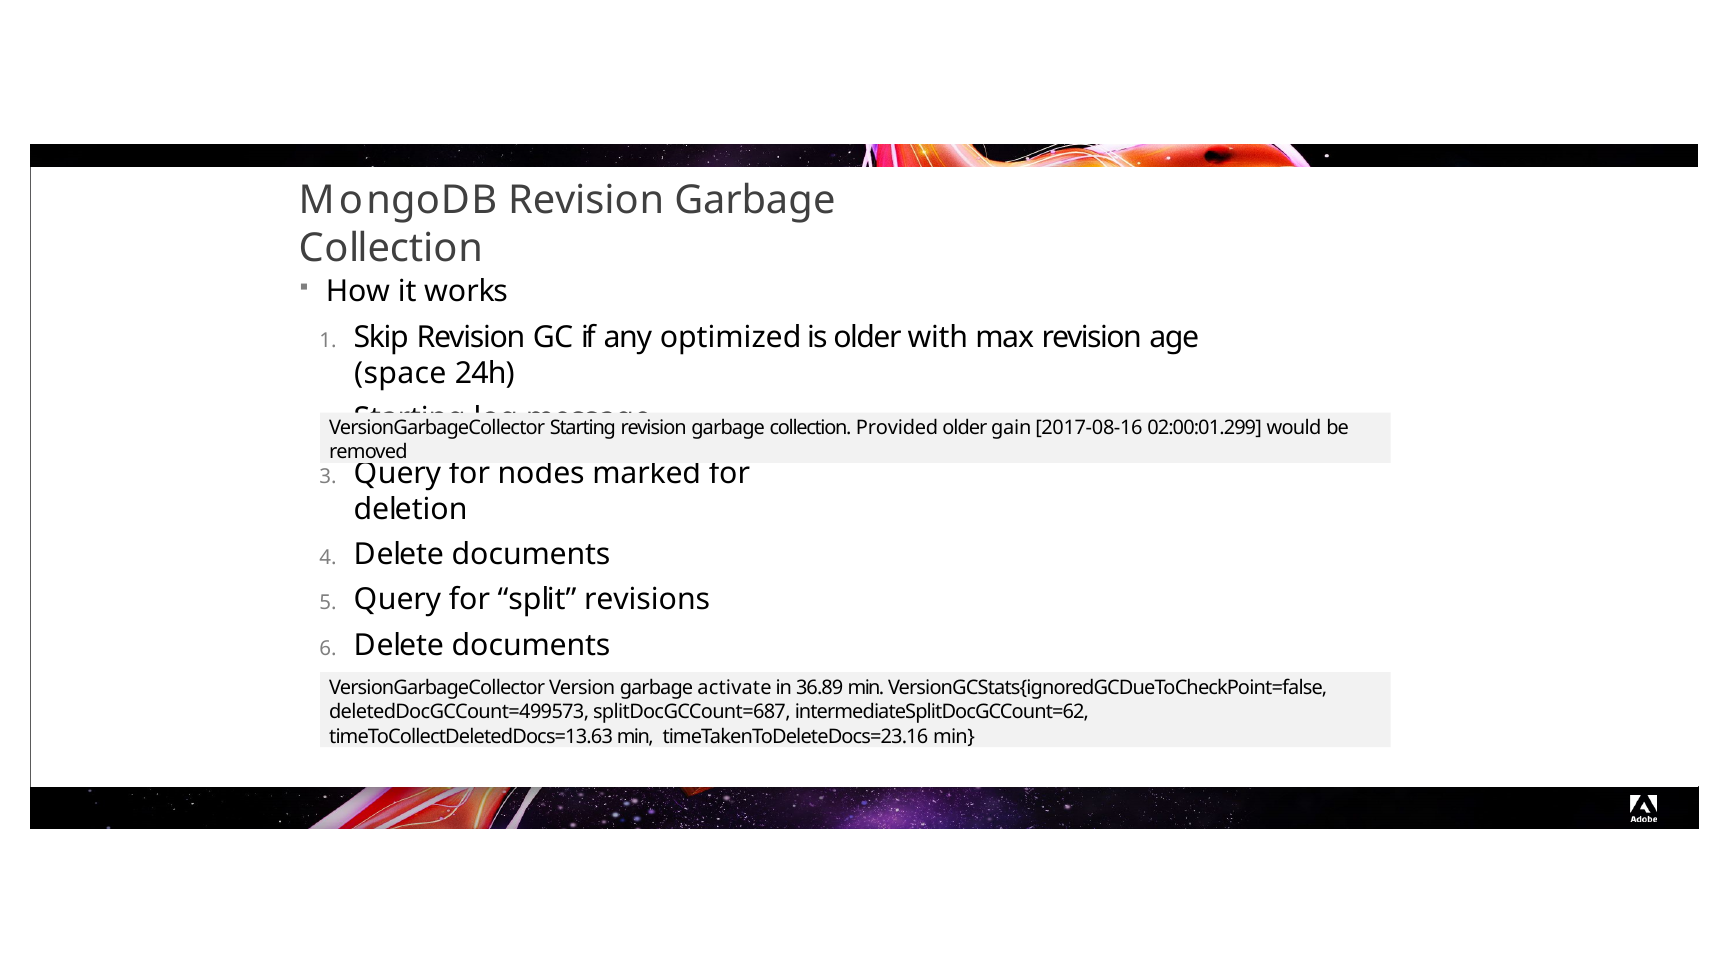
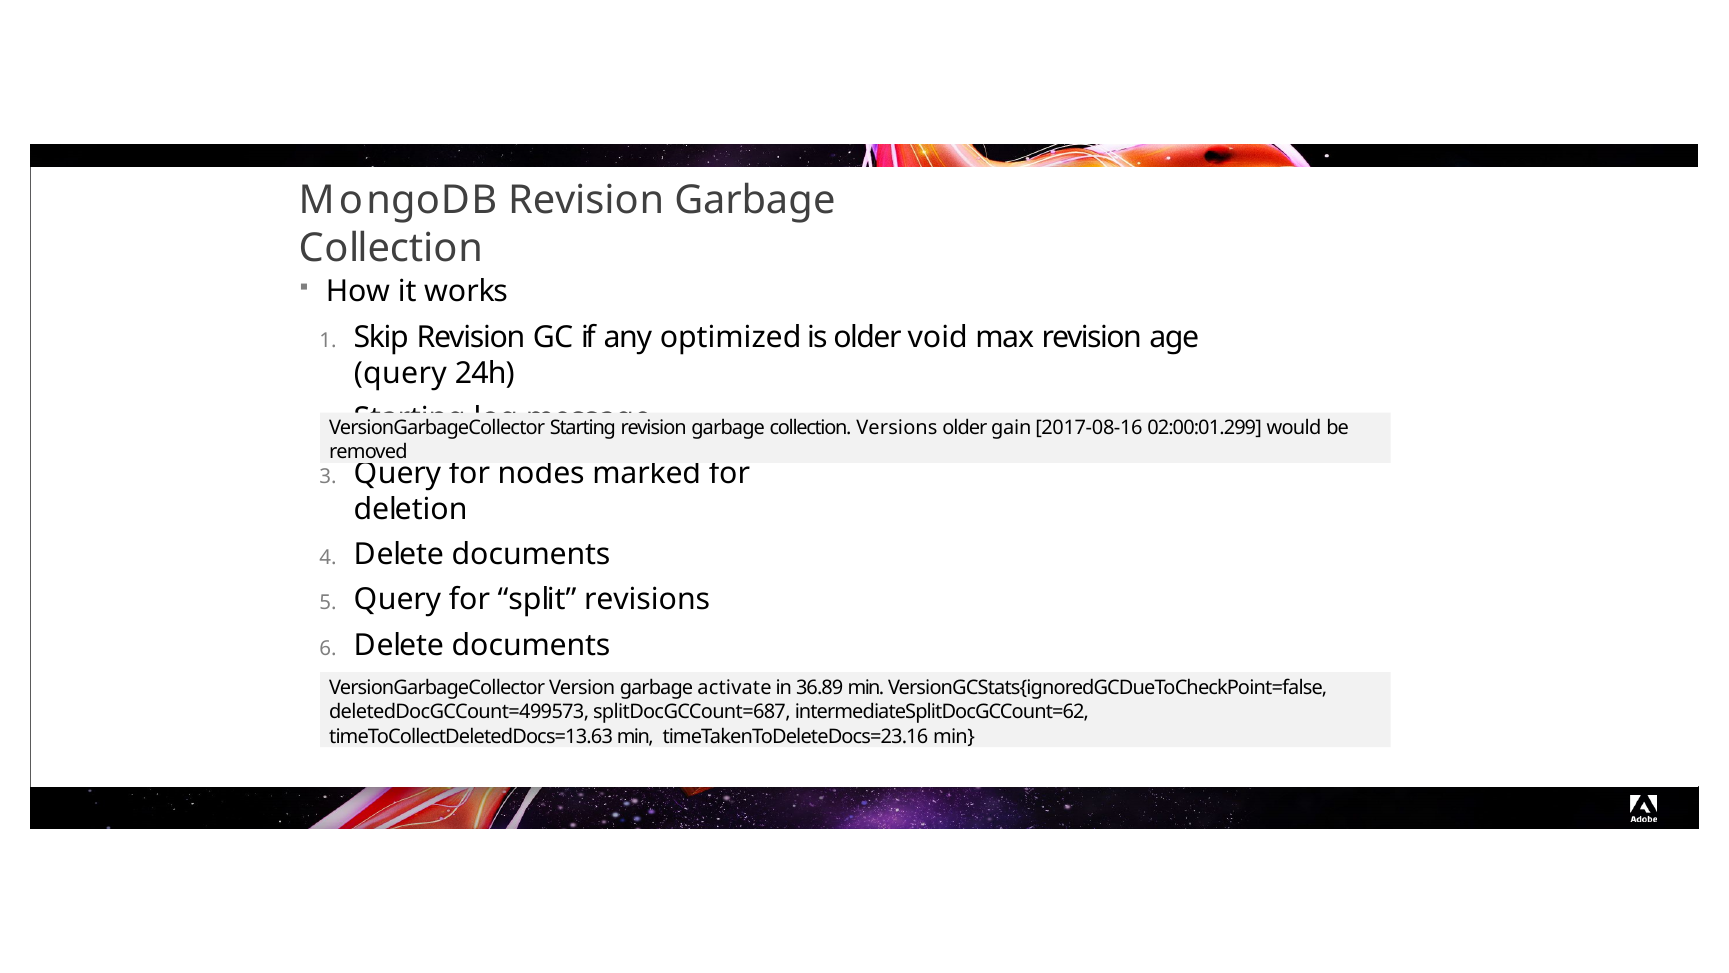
with: with -> void (938, 337)
space: space -> query (400, 373)
Provided: Provided -> Versions (897, 428)
